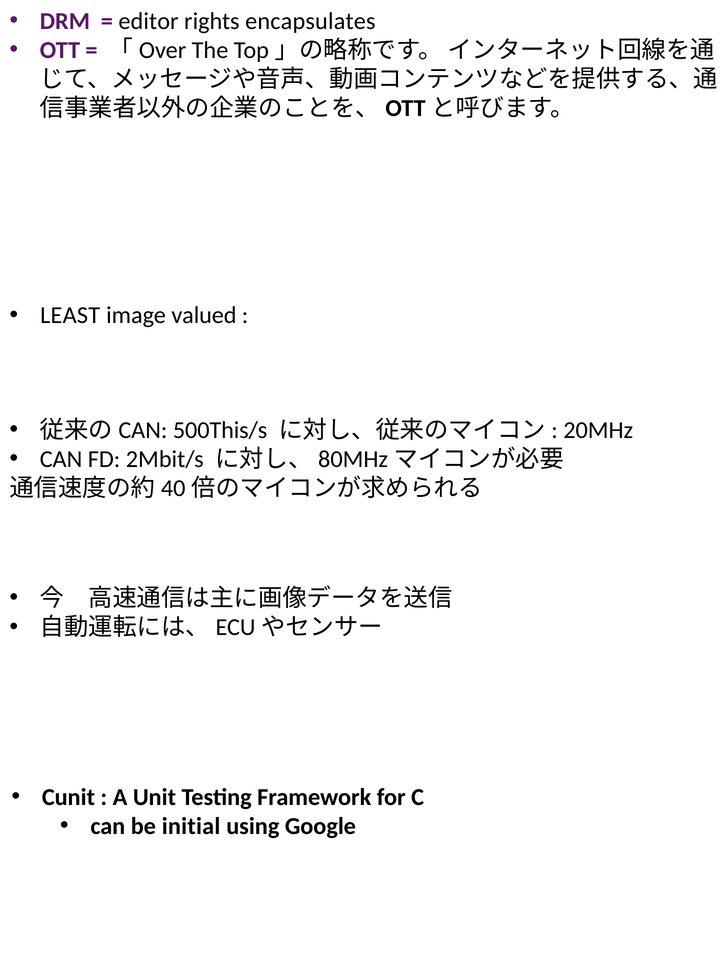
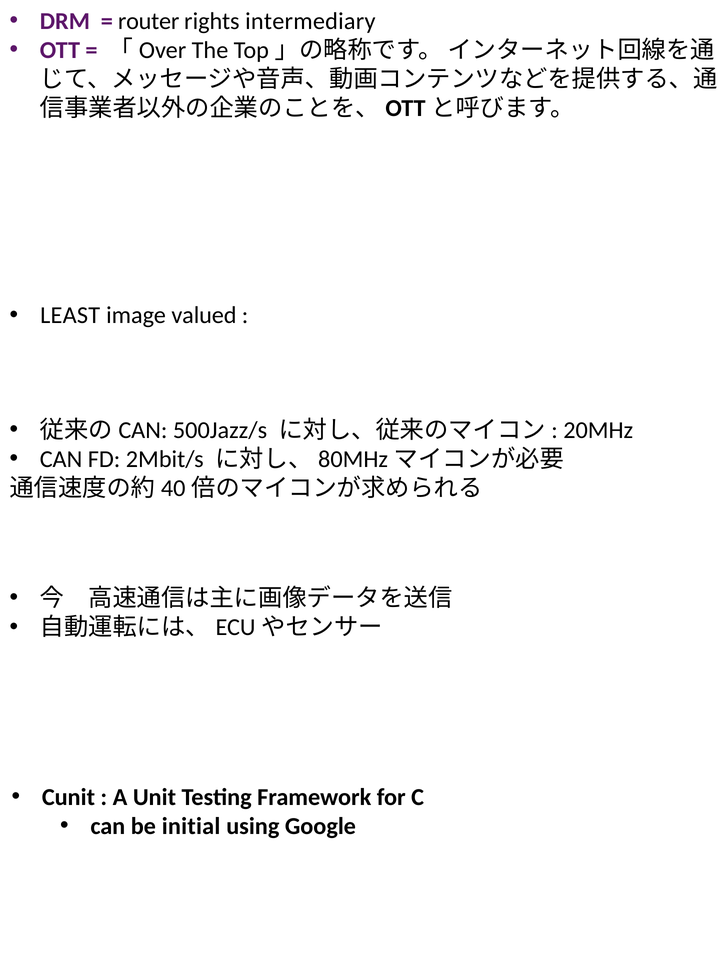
editor: editor -> router (149, 21)
encapsulates: encapsulates -> intermediary (310, 21)
500This/s: 500This/s -> 500Jazz/s (220, 430)
